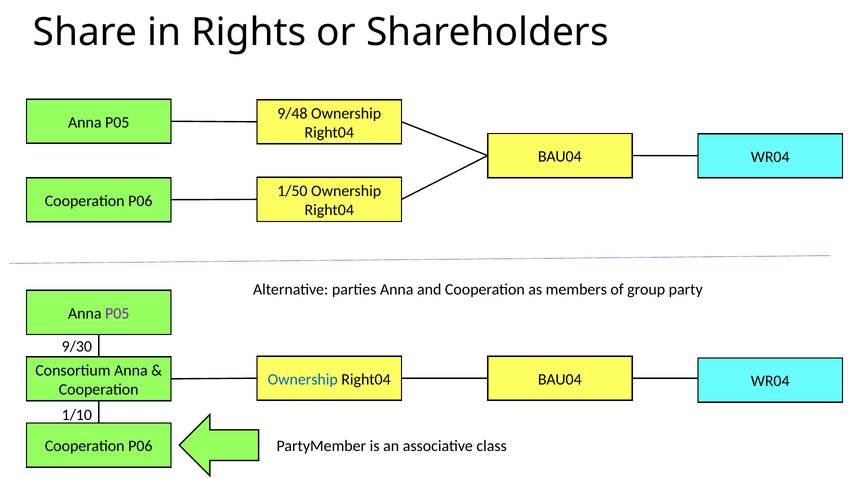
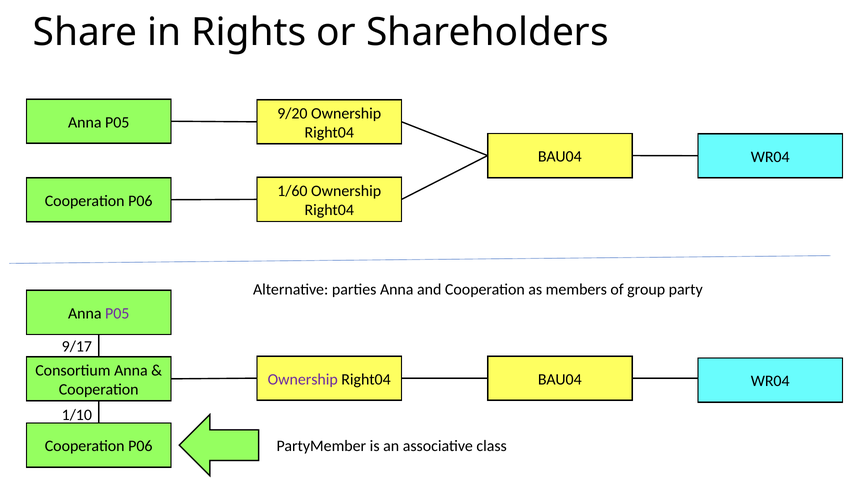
9/48: 9/48 -> 9/20 (292, 113)
1/50: 1/50 -> 1/60 (292, 191)
9/30: 9/30 -> 9/17 (77, 346)
Ownership colour: blue -> purple (303, 379)
